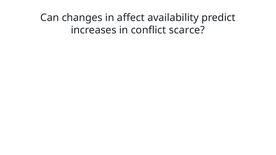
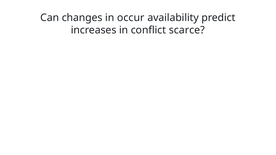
affect: affect -> occur (131, 18)
